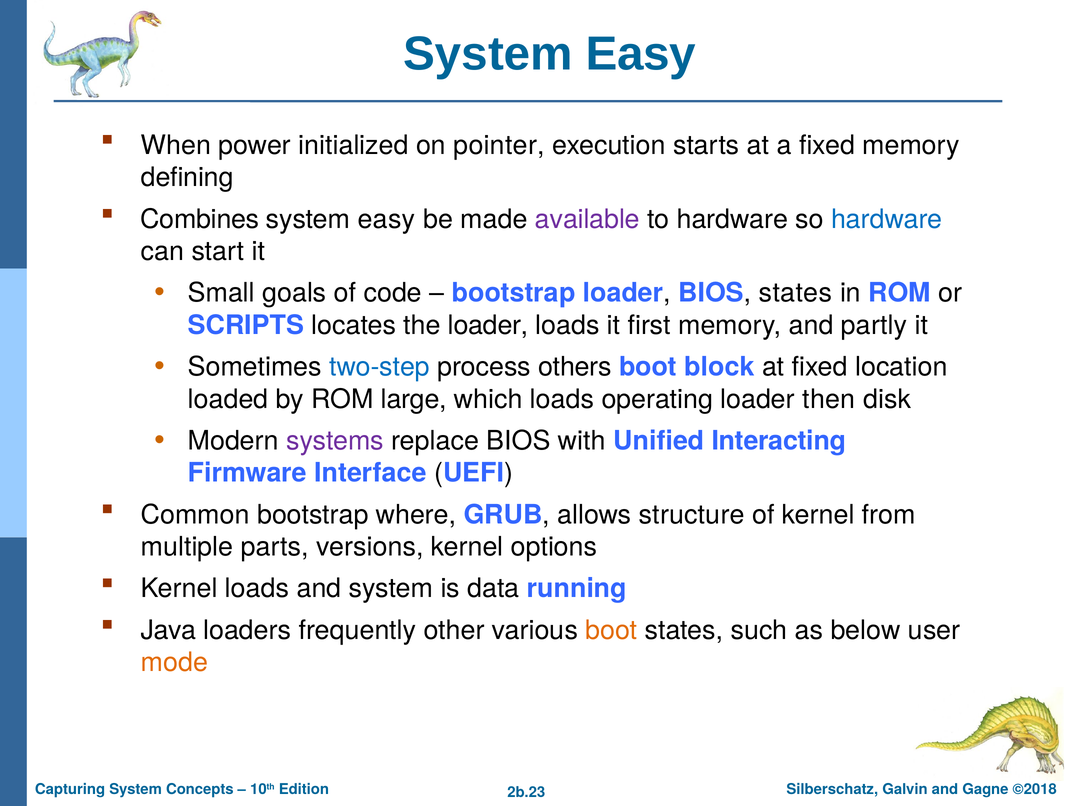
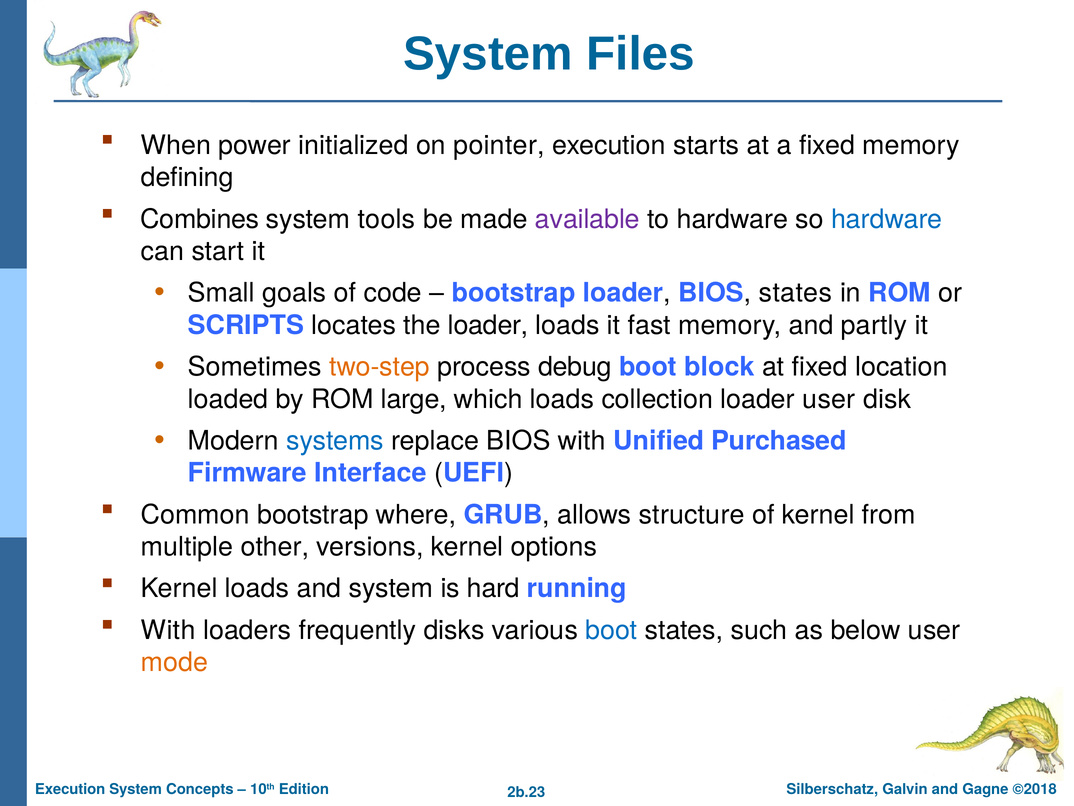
Easy: Easy -> Files (641, 54)
easy: easy -> tools (386, 219)
first: first -> fast (649, 325)
two-step colour: blue -> orange (380, 367)
others: others -> debug (575, 367)
operating: operating -> collection (657, 399)
loader then: then -> user (829, 399)
systems colour: purple -> blue (335, 441)
Interacting: Interacting -> Purchased (779, 441)
parts: parts -> other (275, 547)
data: data -> hard (493, 588)
Java: Java -> With (168, 630)
other: other -> disks (454, 630)
boot colour: orange -> blue (611, 630)
Capturing: Capturing -> Execution (70, 789)
